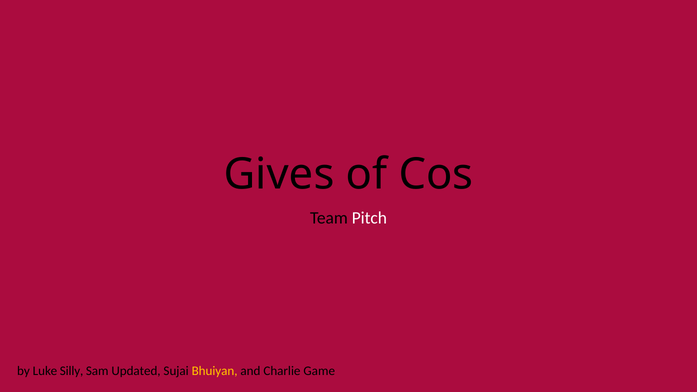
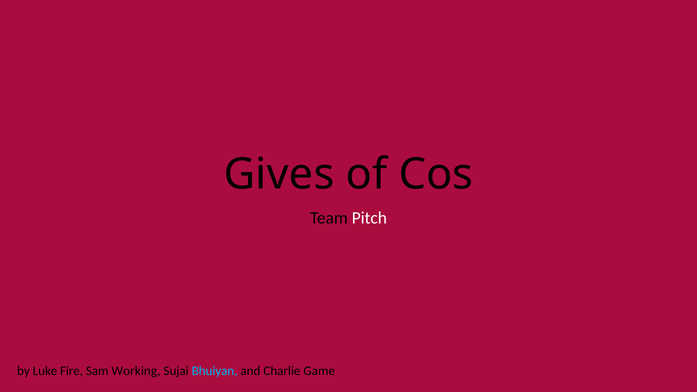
Silly: Silly -> Fire (72, 371)
Updated: Updated -> Working (136, 371)
Bhuiyan colour: yellow -> light blue (215, 371)
